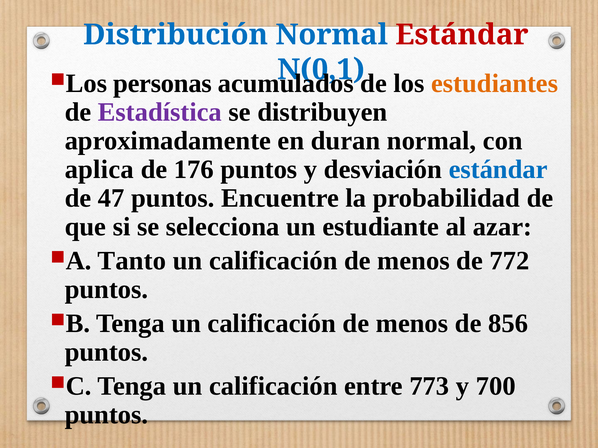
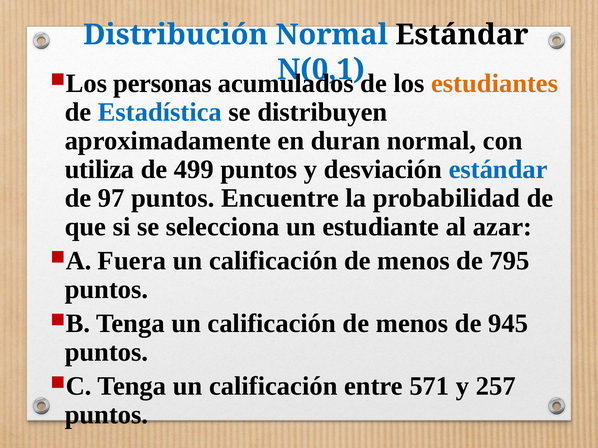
Estándar colour: red -> black (462, 35)
Estadística colour: purple -> blue (160, 112)
aplica: aplica -> utiliza (99, 170)
176: 176 -> 499 (194, 170)
47: 47 -> 97 (111, 198)
Tanto: Tanto -> Fuera (132, 261)
772: 772 -> 795 (509, 261)
856: 856 -> 945 (508, 324)
773: 773 -> 571 (429, 387)
700: 700 -> 257 (496, 387)
